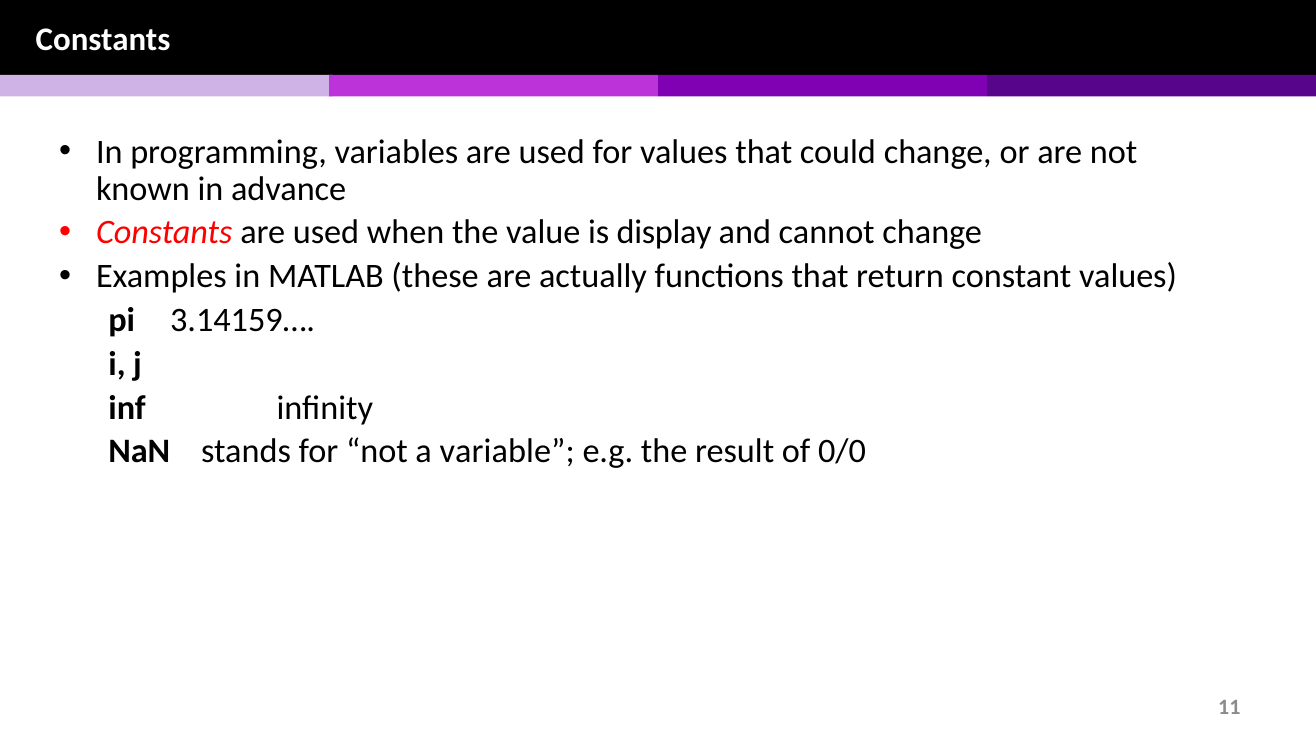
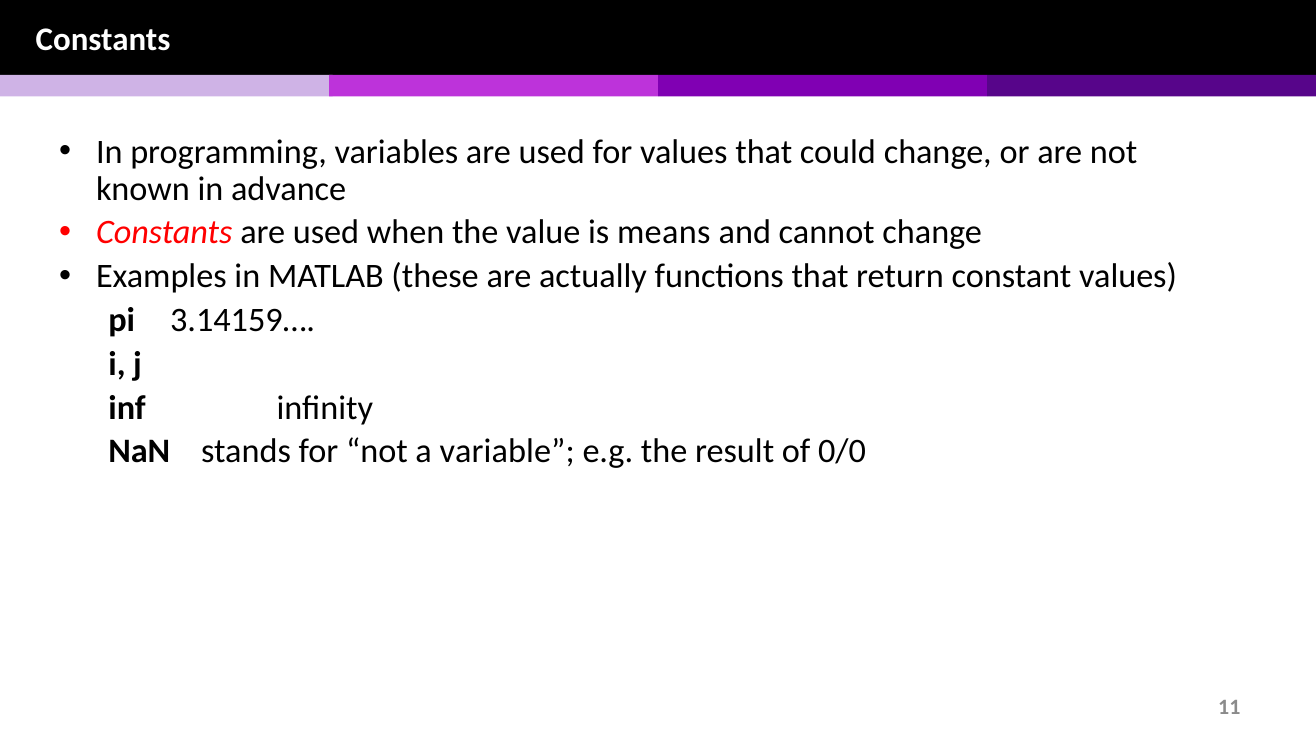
display: display -> means (664, 233)
